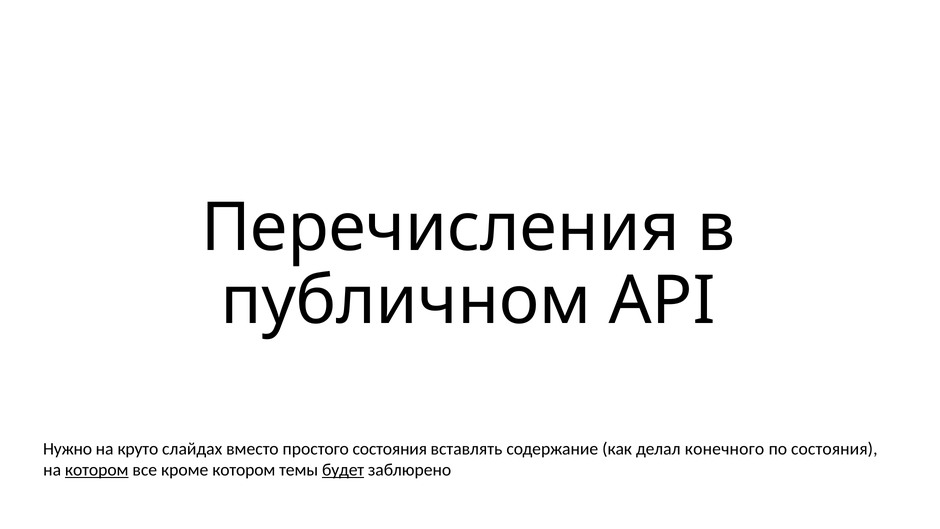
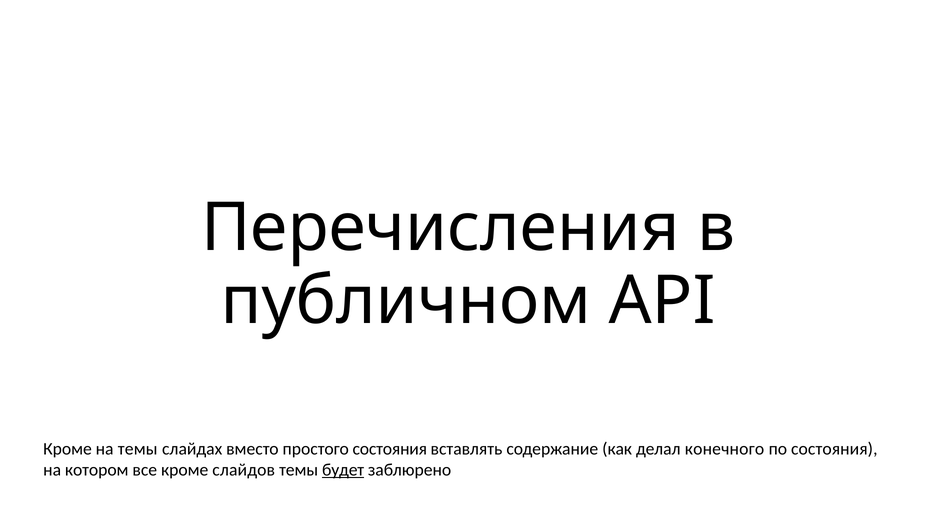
Нужно: Нужно -> Кроме (68, 448)
на круто: круто -> темы (138, 448)
котором underline: present -> none (97, 470)
кроме котором: котором -> слайдов (244, 470)
